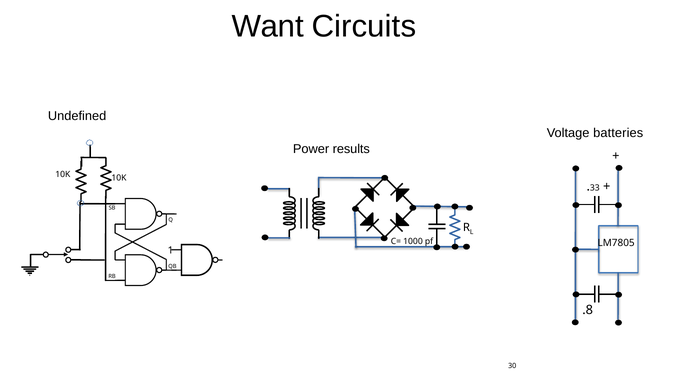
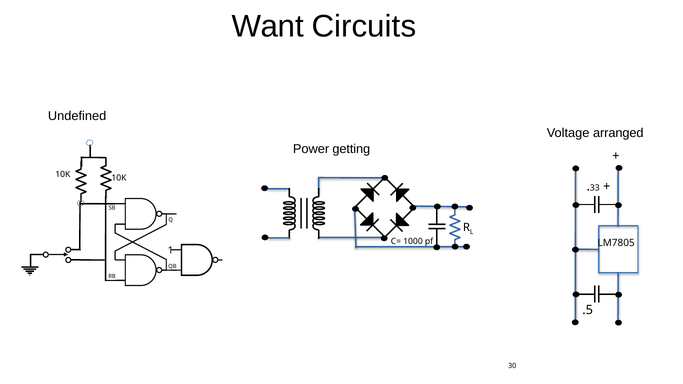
batteries: batteries -> arranged (618, 133)
results: results -> getting (351, 149)
.8: .8 -> .5 (588, 310)
